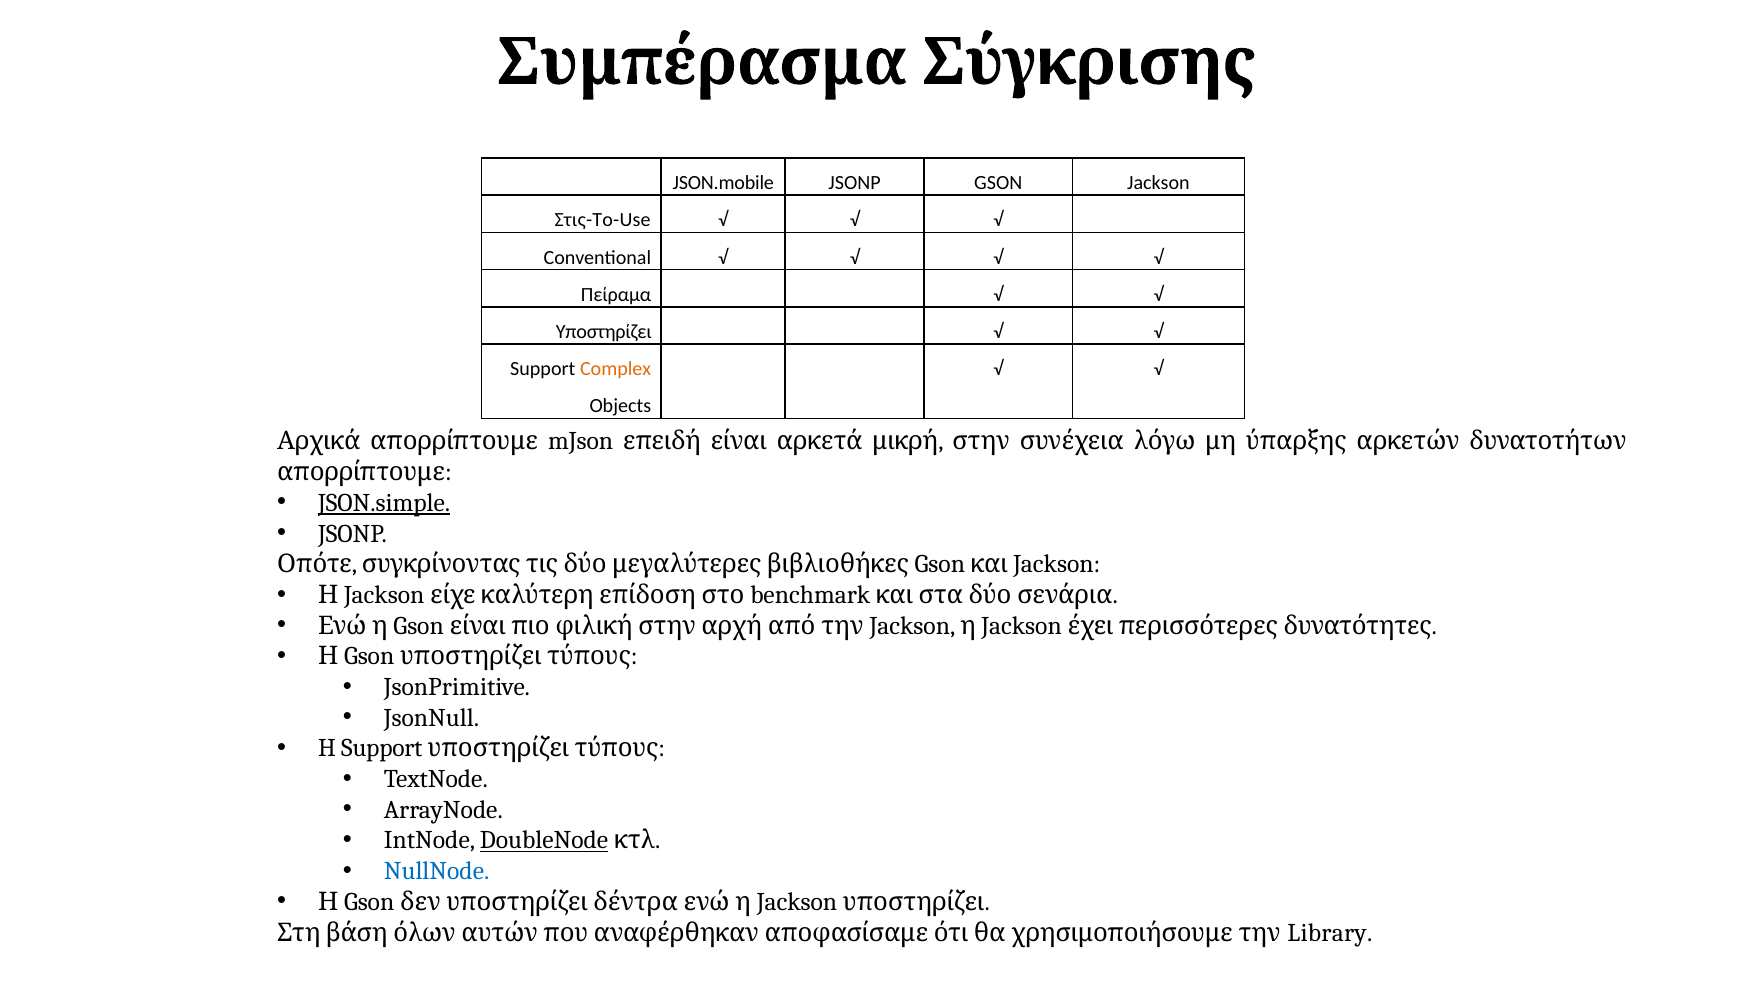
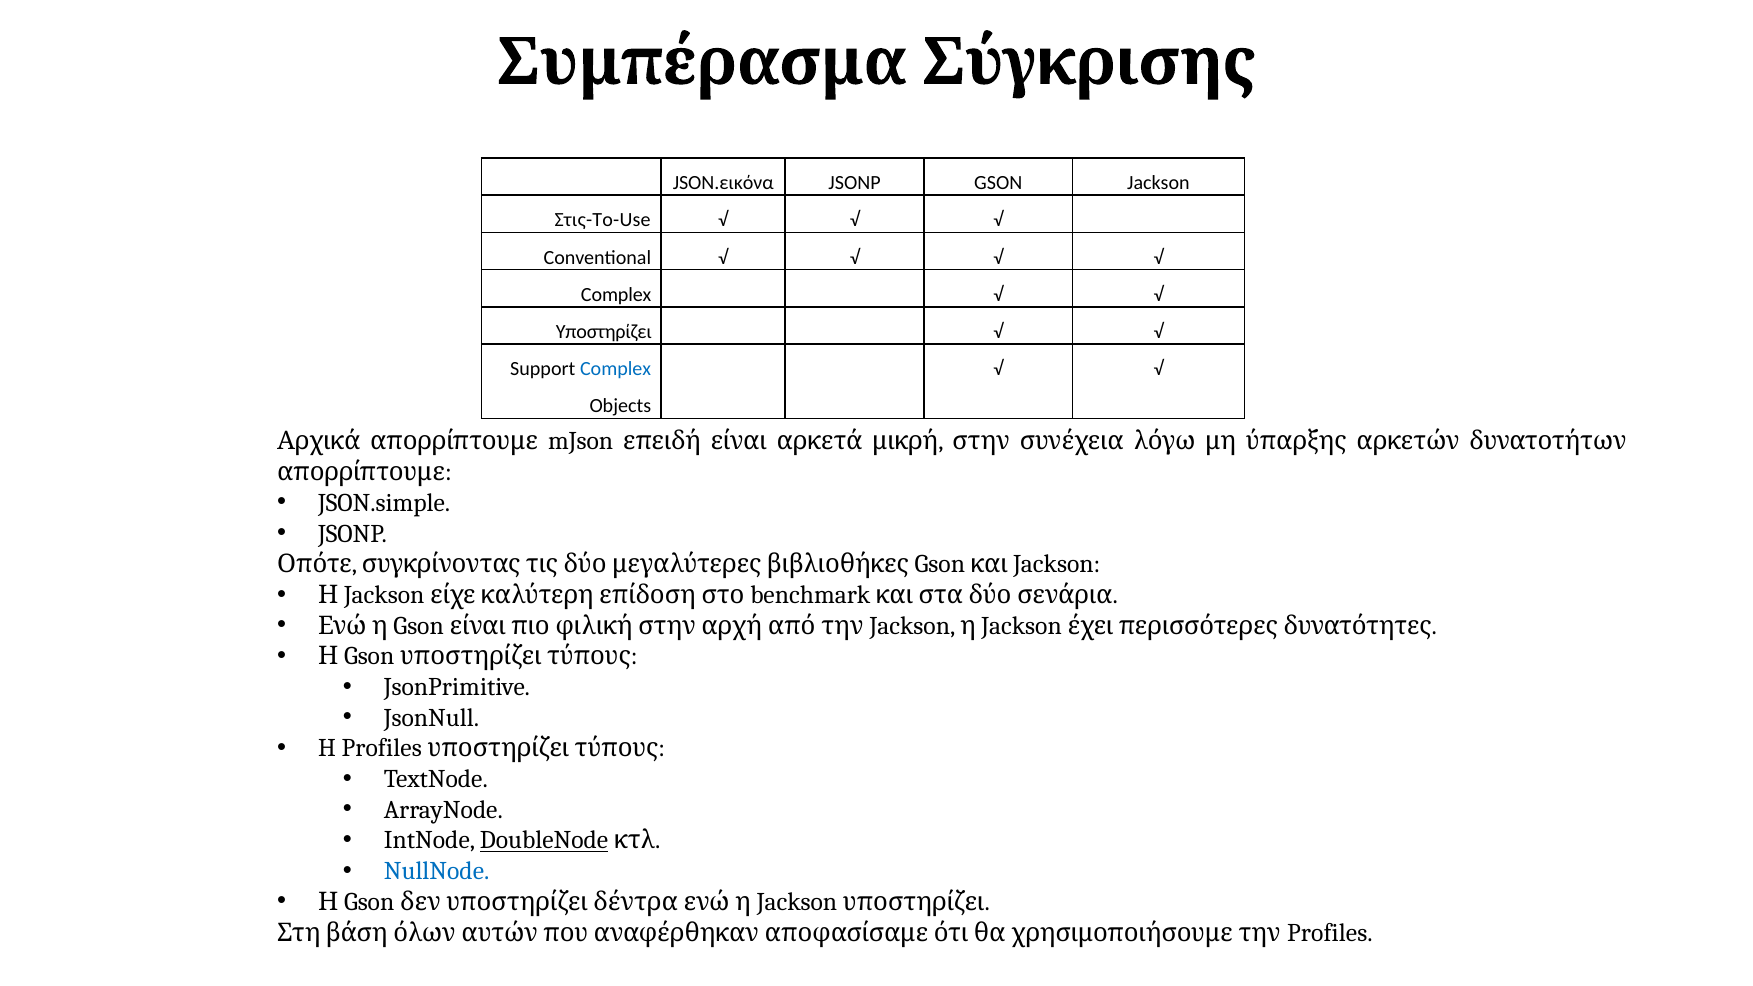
JSON.mobile: JSON.mobile -> JSON.εικόνα (723, 183)
Πείραμα: Πείραμα -> Complex (616, 295)
Complex colour: orange -> blue (616, 369)
JSON.simple underline: present -> none (384, 503)
H Support: Support -> Profiles (382, 748)
Library: Library -> Profiles (1330, 933)
